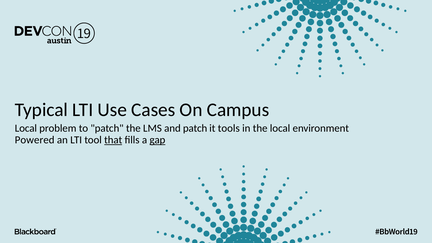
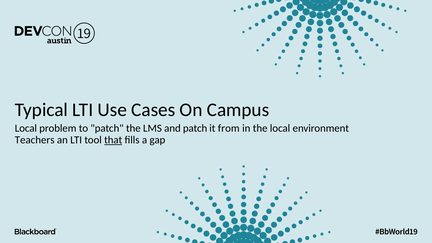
tools: tools -> from (229, 128)
Powered: Powered -> Teachers (35, 140)
gap underline: present -> none (157, 140)
